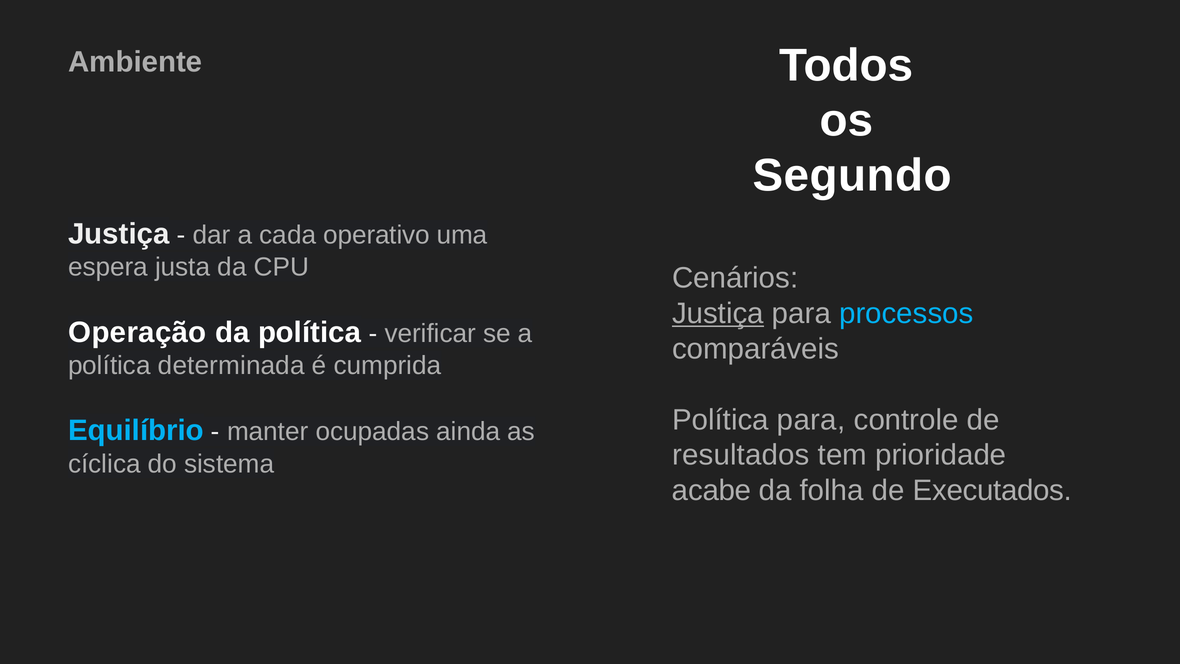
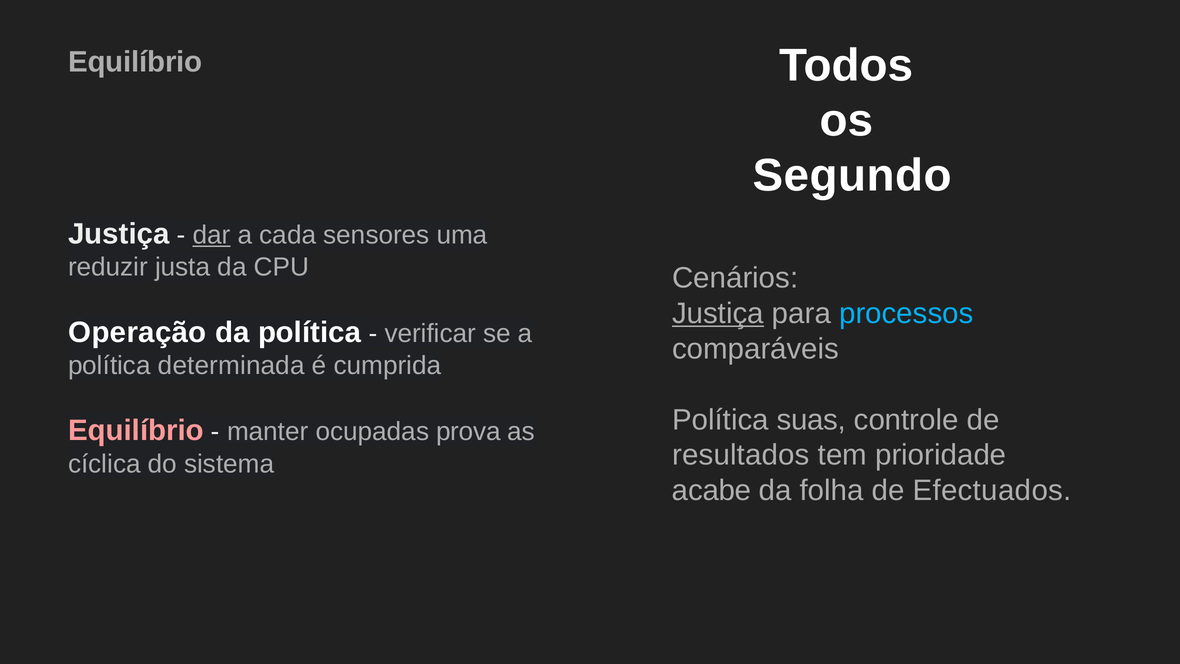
Ambiente: Ambiente -> Equilíbrio (135, 62)
dar underline: none -> present (212, 235)
operativo: operativo -> sensores (376, 235)
espera: espera -> reduzir (108, 267)
Política para: para -> suas (811, 420)
Equilíbrio colour: light blue -> pink (136, 431)
ainda: ainda -> prova (468, 432)
Executados: Executados -> Efectuados (992, 490)
